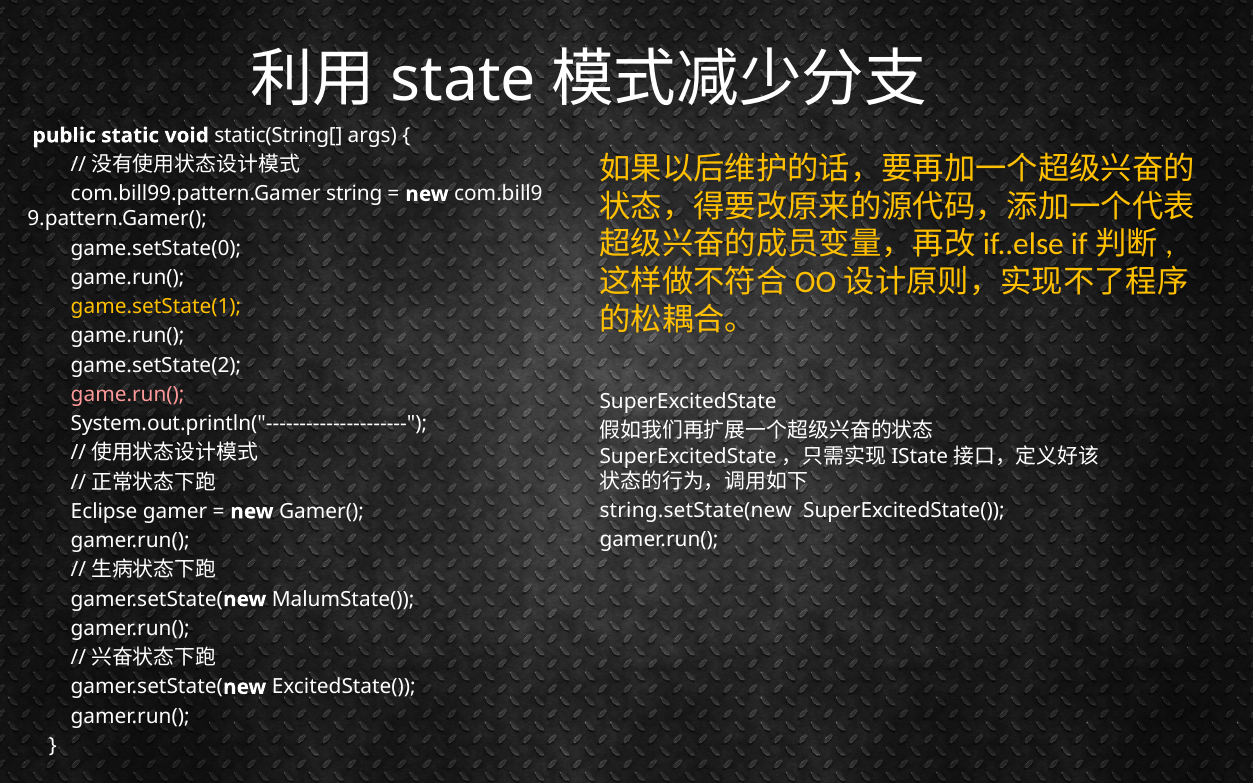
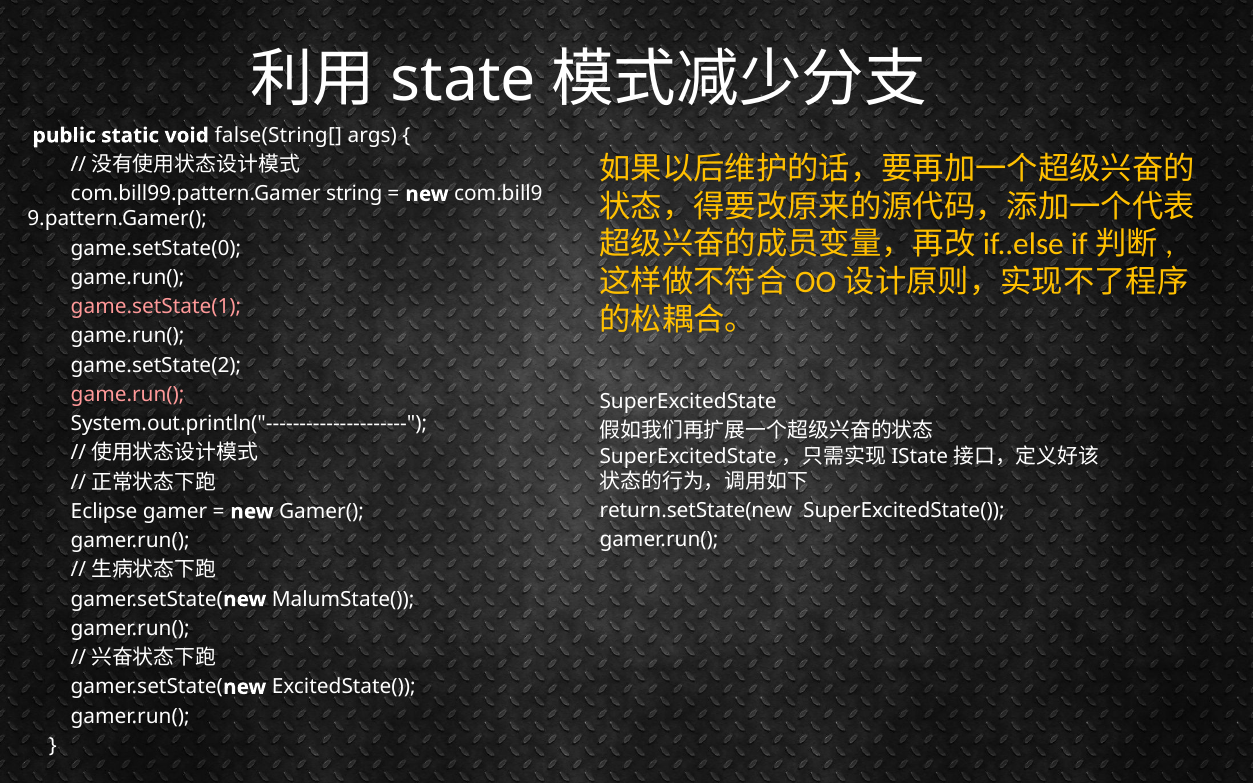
static(String[: static(String[ -> false(String[ (278, 136)
game.setState(1 colour: yellow -> pink (156, 307)
string.setState(new: string.setState(new -> return.setState(new (696, 511)
